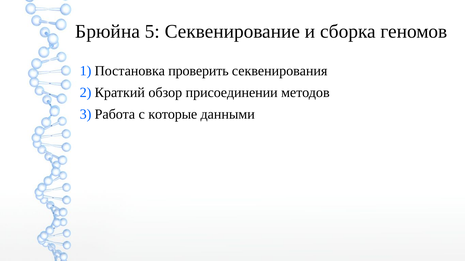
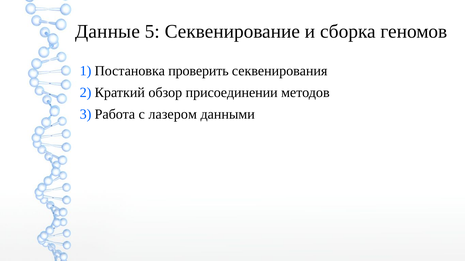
Брюйна: Брюйна -> Данные (108, 32)
которые: которые -> лазером (173, 114)
